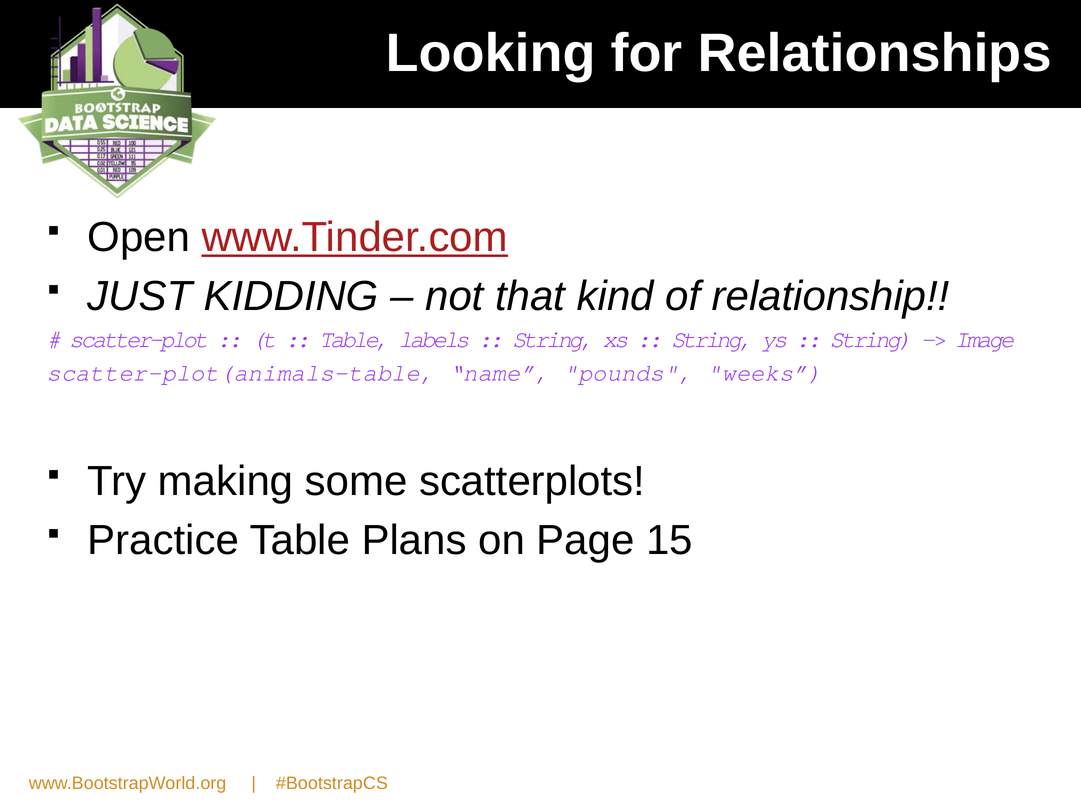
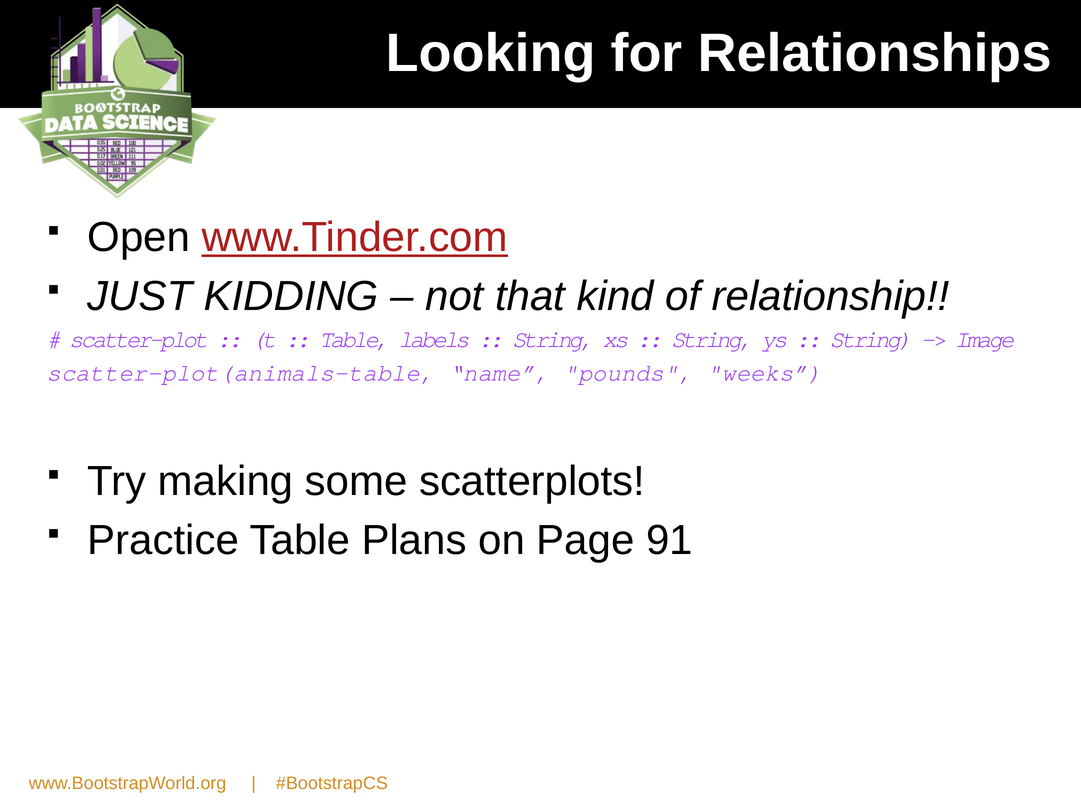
15: 15 -> 91 (669, 540)
